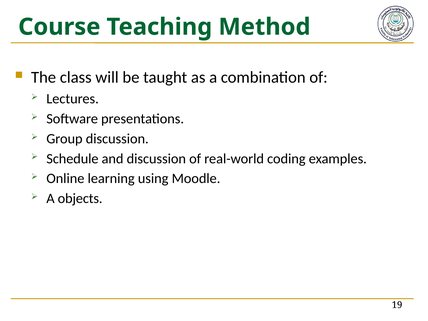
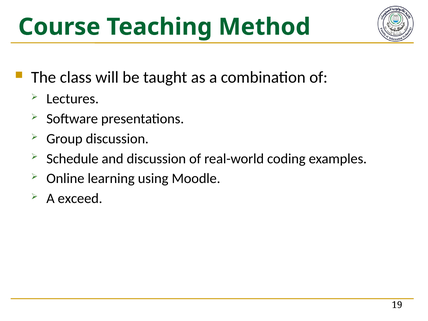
objects: objects -> exceed (80, 199)
